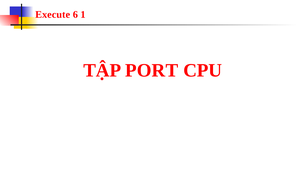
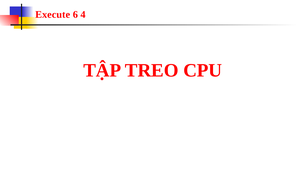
1: 1 -> 4 (83, 15)
PORT: PORT -> TREO (152, 71)
